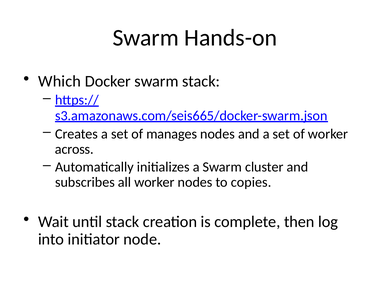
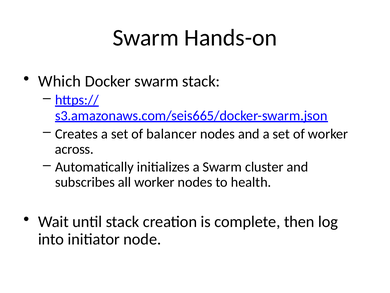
manages: manages -> balancer (172, 134)
copies: copies -> health (251, 182)
